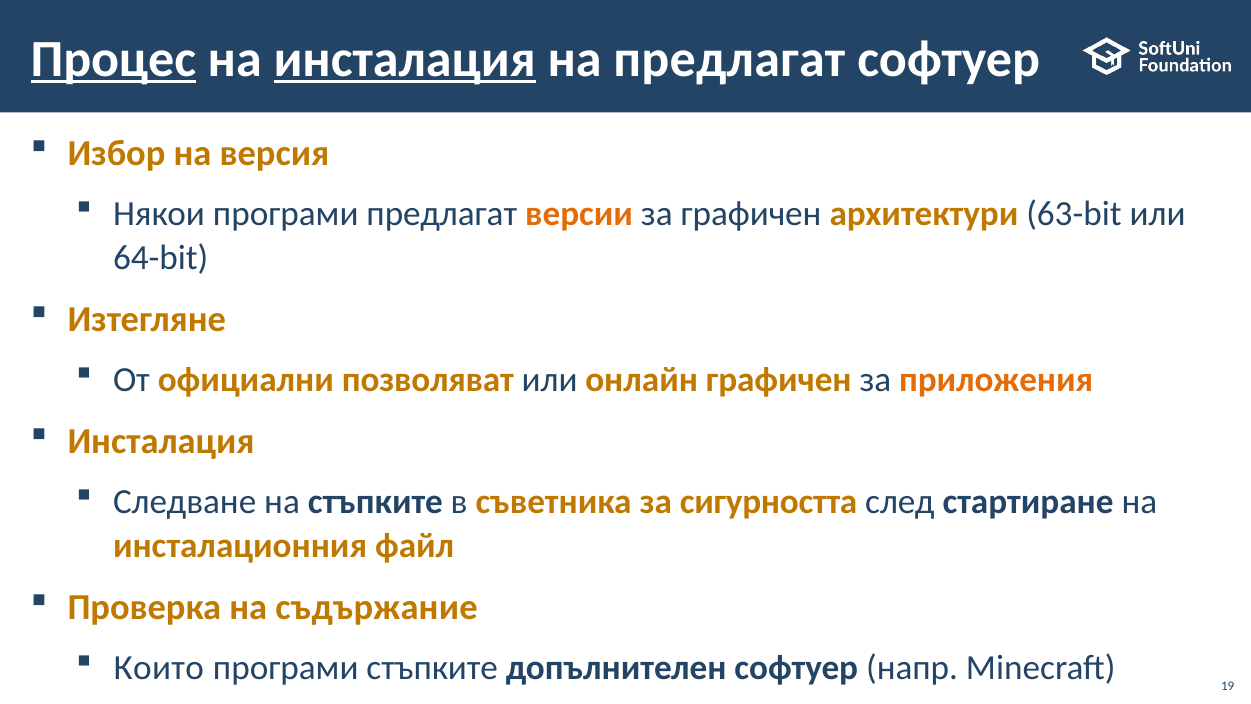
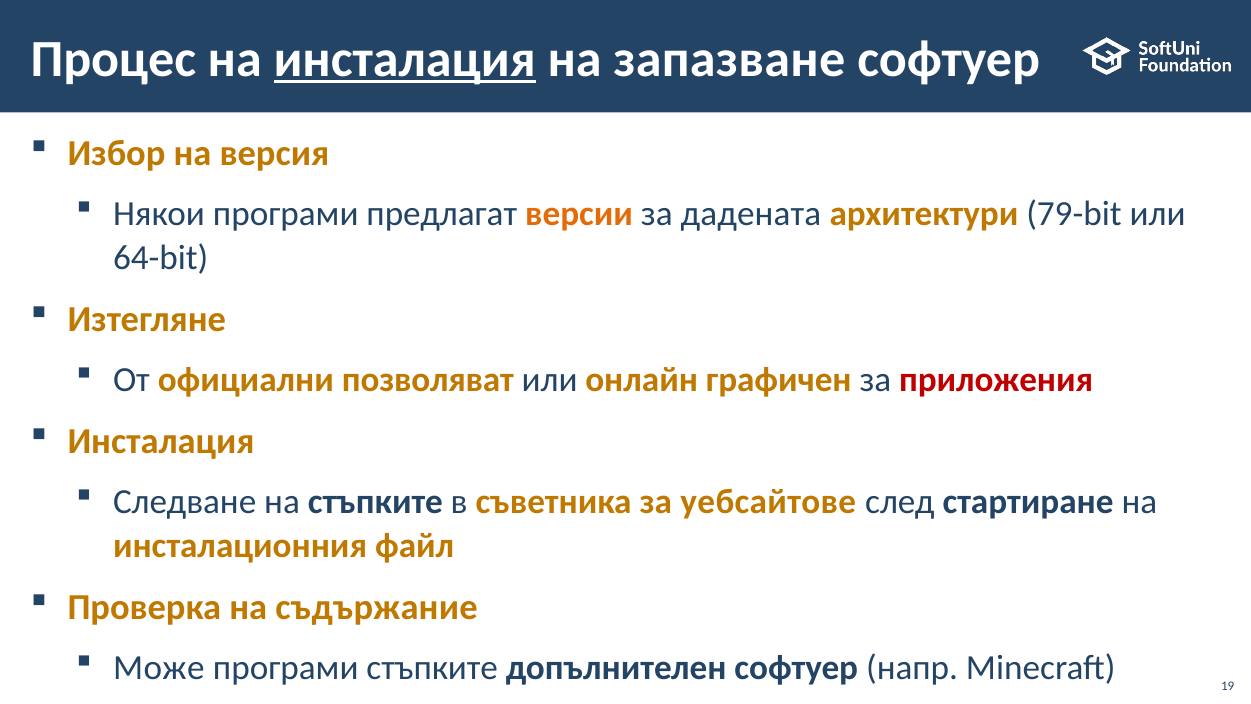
Процес underline: present -> none (113, 59)
на предлагат: предлагат -> запазване (729, 59)
за графичен: графичен -> дадената (751, 214)
63-bit: 63-bit -> 79-bit (1074, 214)
приложения colour: orange -> red (996, 380)
сигурността: сигурността -> уебсайтове (768, 501)
Които: Които -> Може (159, 668)
